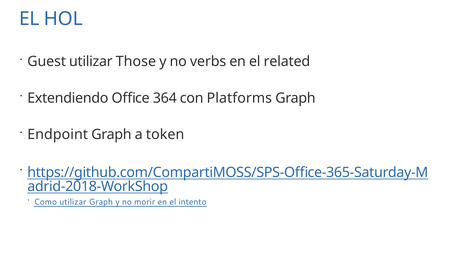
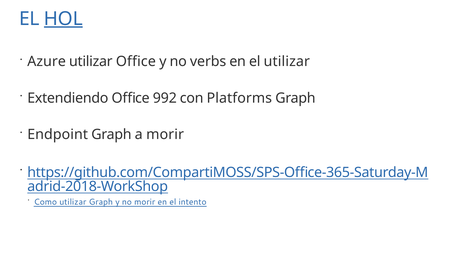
HOL underline: none -> present (63, 19)
Guest: Guest -> Azure (47, 61)
utilizar Those: Those -> Office (136, 61)
el related: related -> utilizar (287, 61)
364: 364 -> 992 (165, 98)
a token: token -> morir (165, 134)
